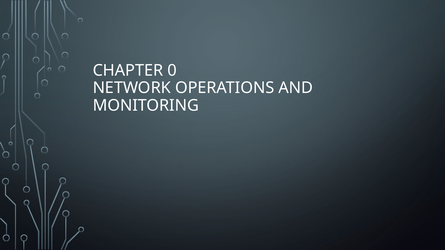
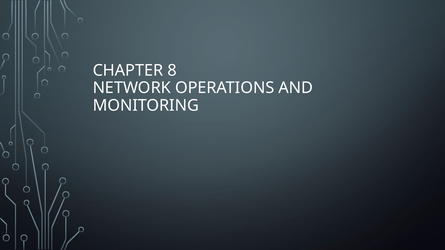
0: 0 -> 8 (172, 70)
